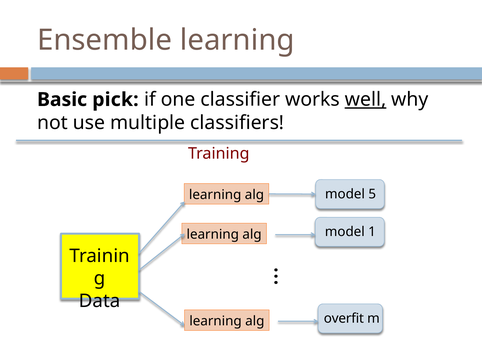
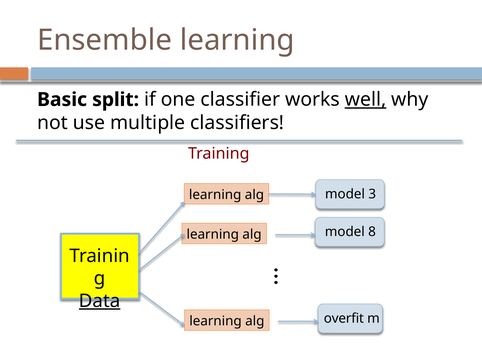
pick: pick -> split (116, 100)
5: 5 -> 3 (372, 194)
1: 1 -> 8 (372, 232)
Data underline: none -> present (100, 301)
